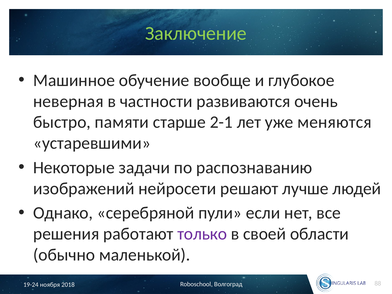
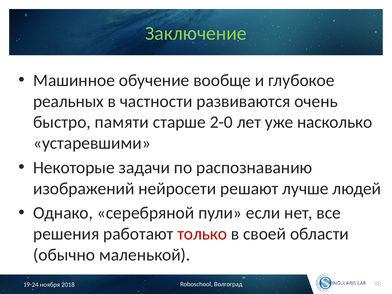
неверная: неверная -> реальных (68, 101)
2-1: 2-1 -> 2-0 (221, 122)
меняются: меняются -> насколько (335, 122)
только colour: purple -> red (202, 234)
